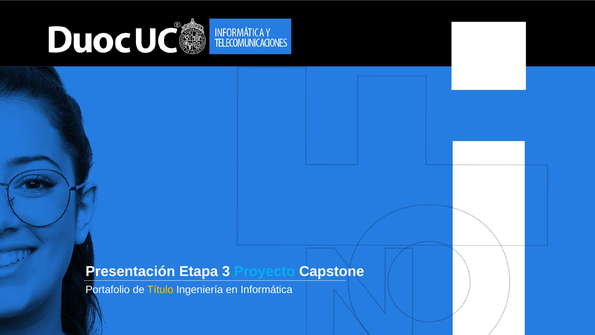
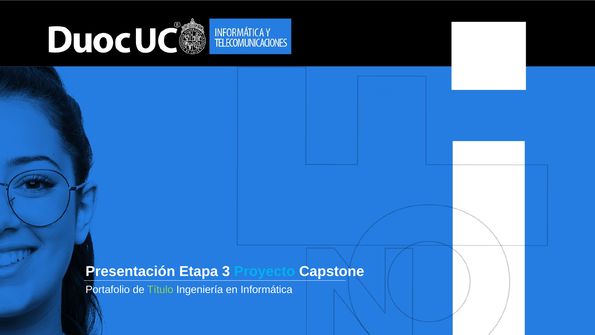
Título colour: yellow -> light green (160, 289)
